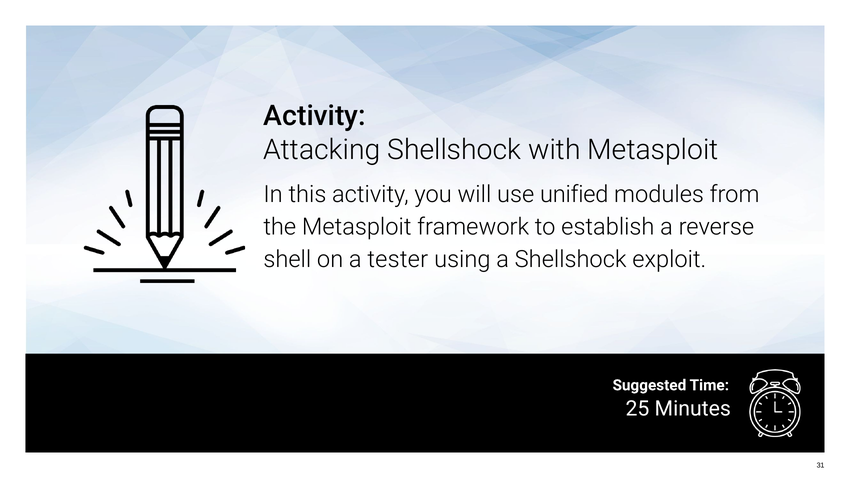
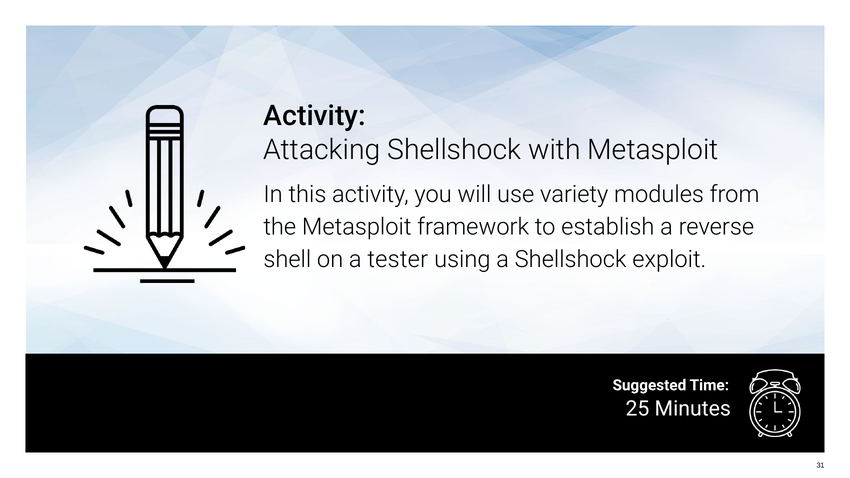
unified: unified -> variety (574, 194)
